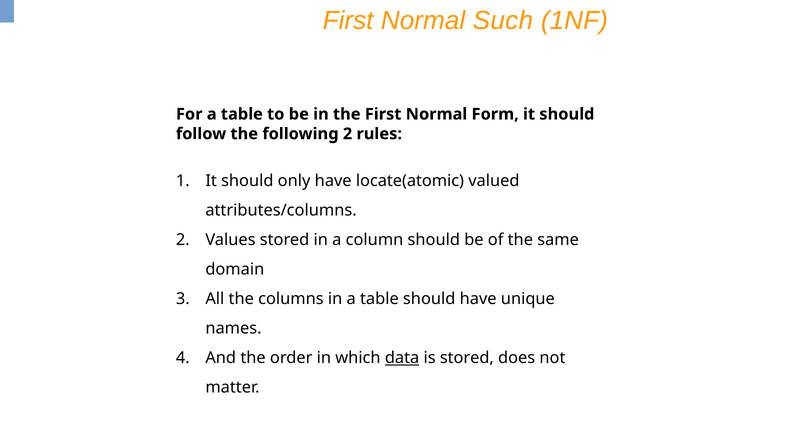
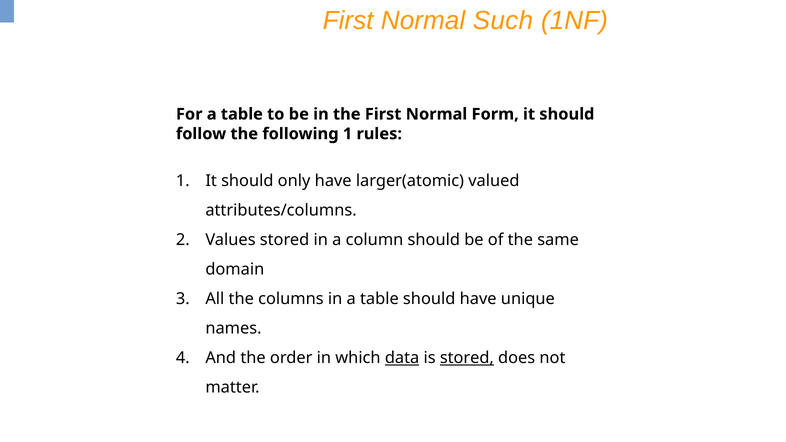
following 2: 2 -> 1 (348, 134)
locate(atomic: locate(atomic -> larger(atomic (410, 181)
stored underline: none -> present (467, 358)
